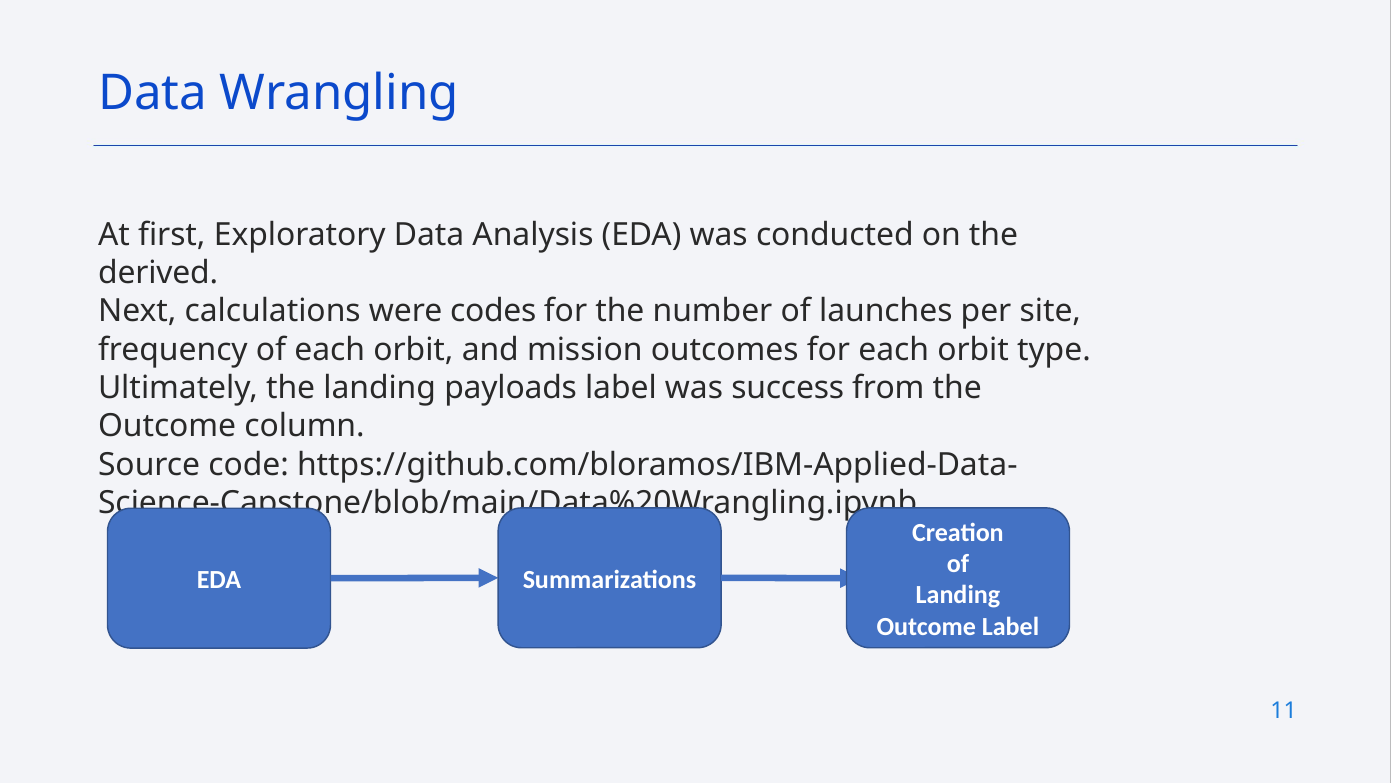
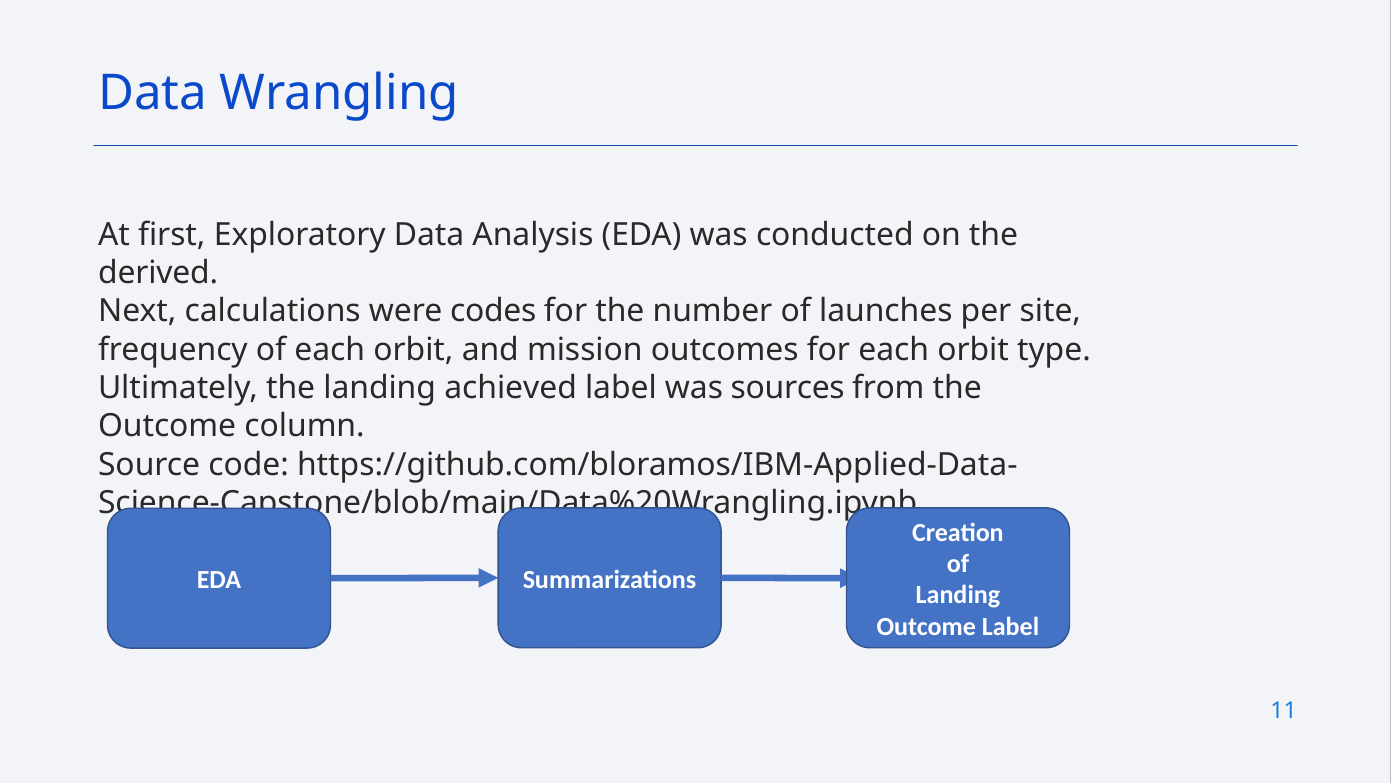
payloads: payloads -> achieved (511, 388)
success: success -> sources (788, 388)
